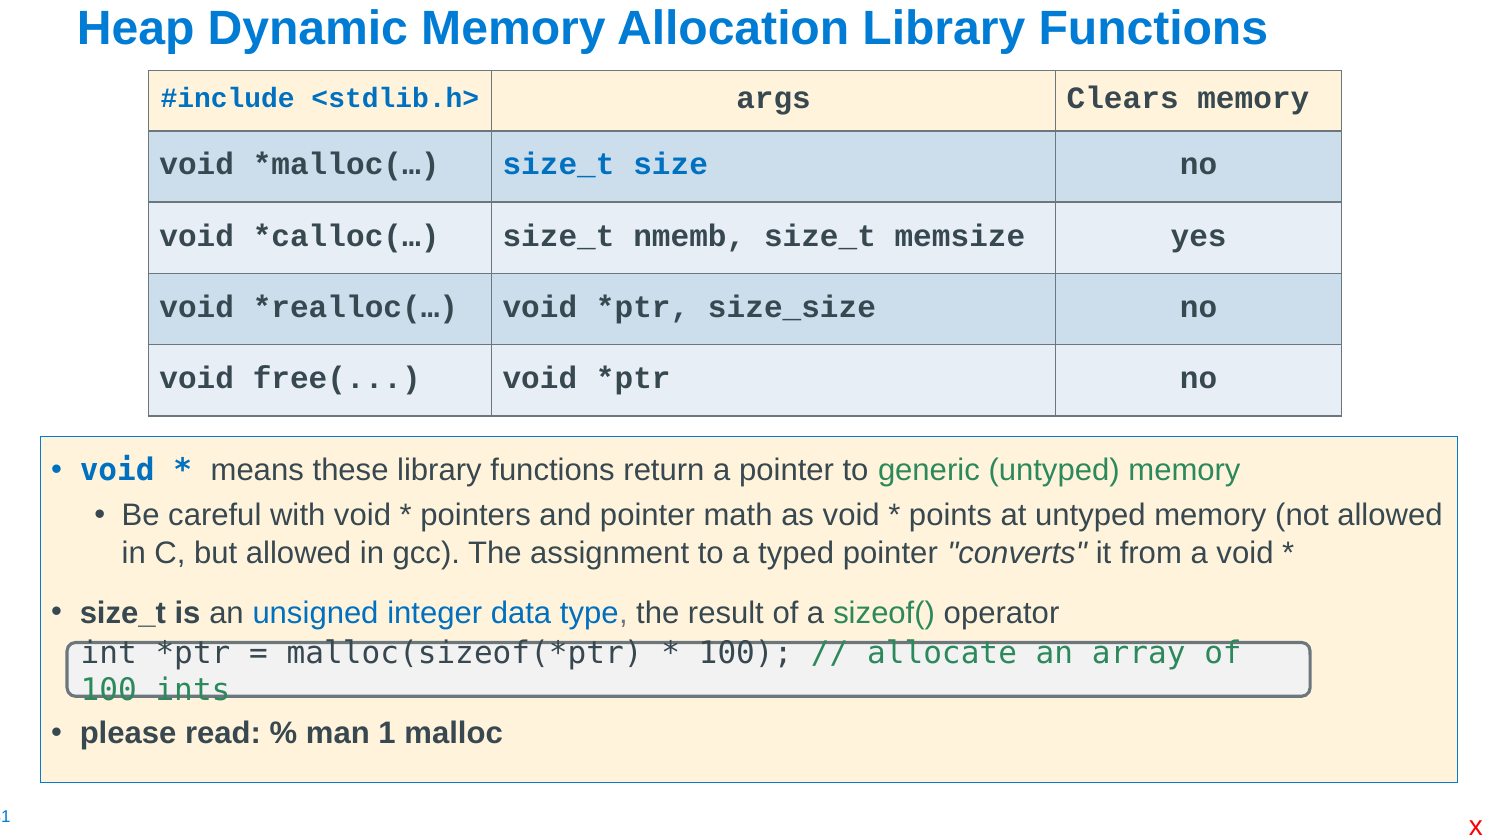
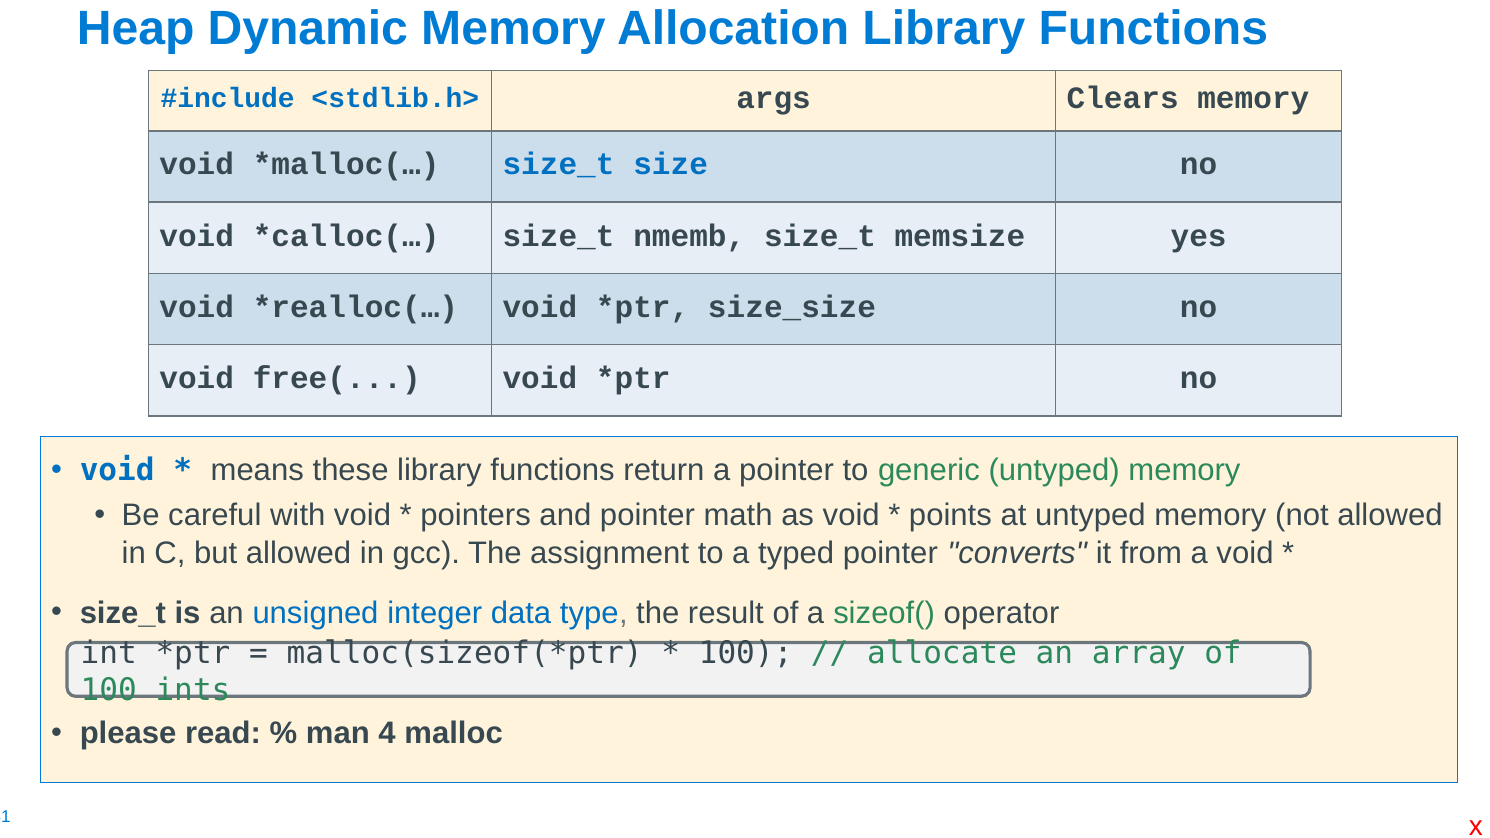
1: 1 -> 4 (387, 734)
